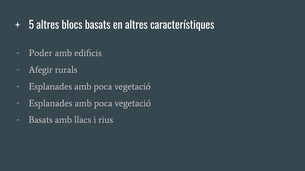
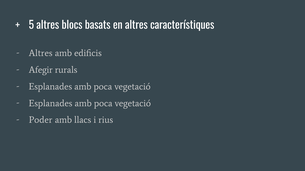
Poder: Poder -> Altres (41, 53)
Basats: Basats -> Poder (41, 120)
